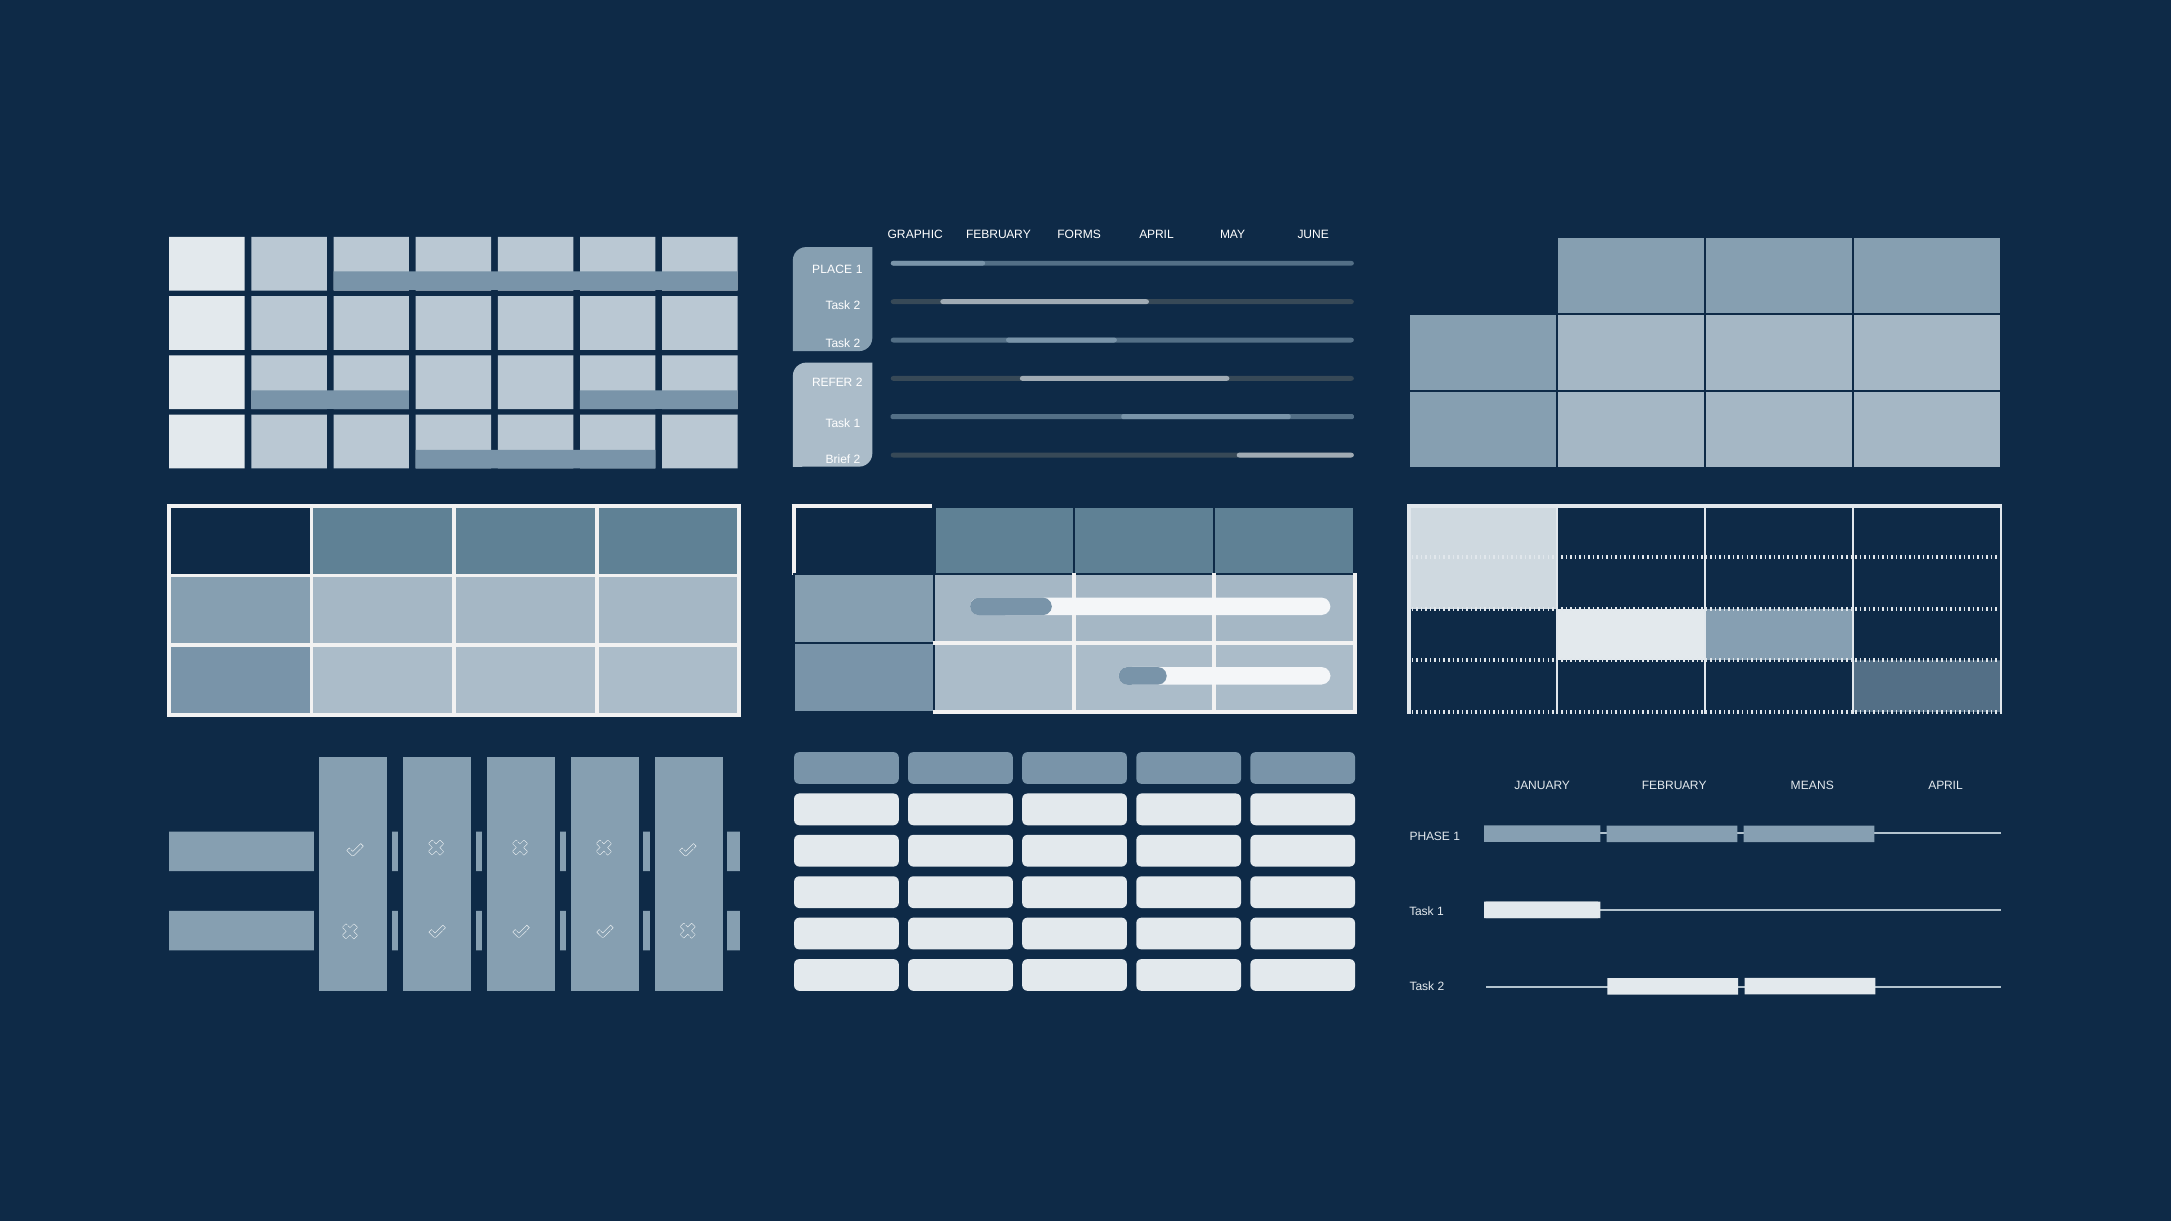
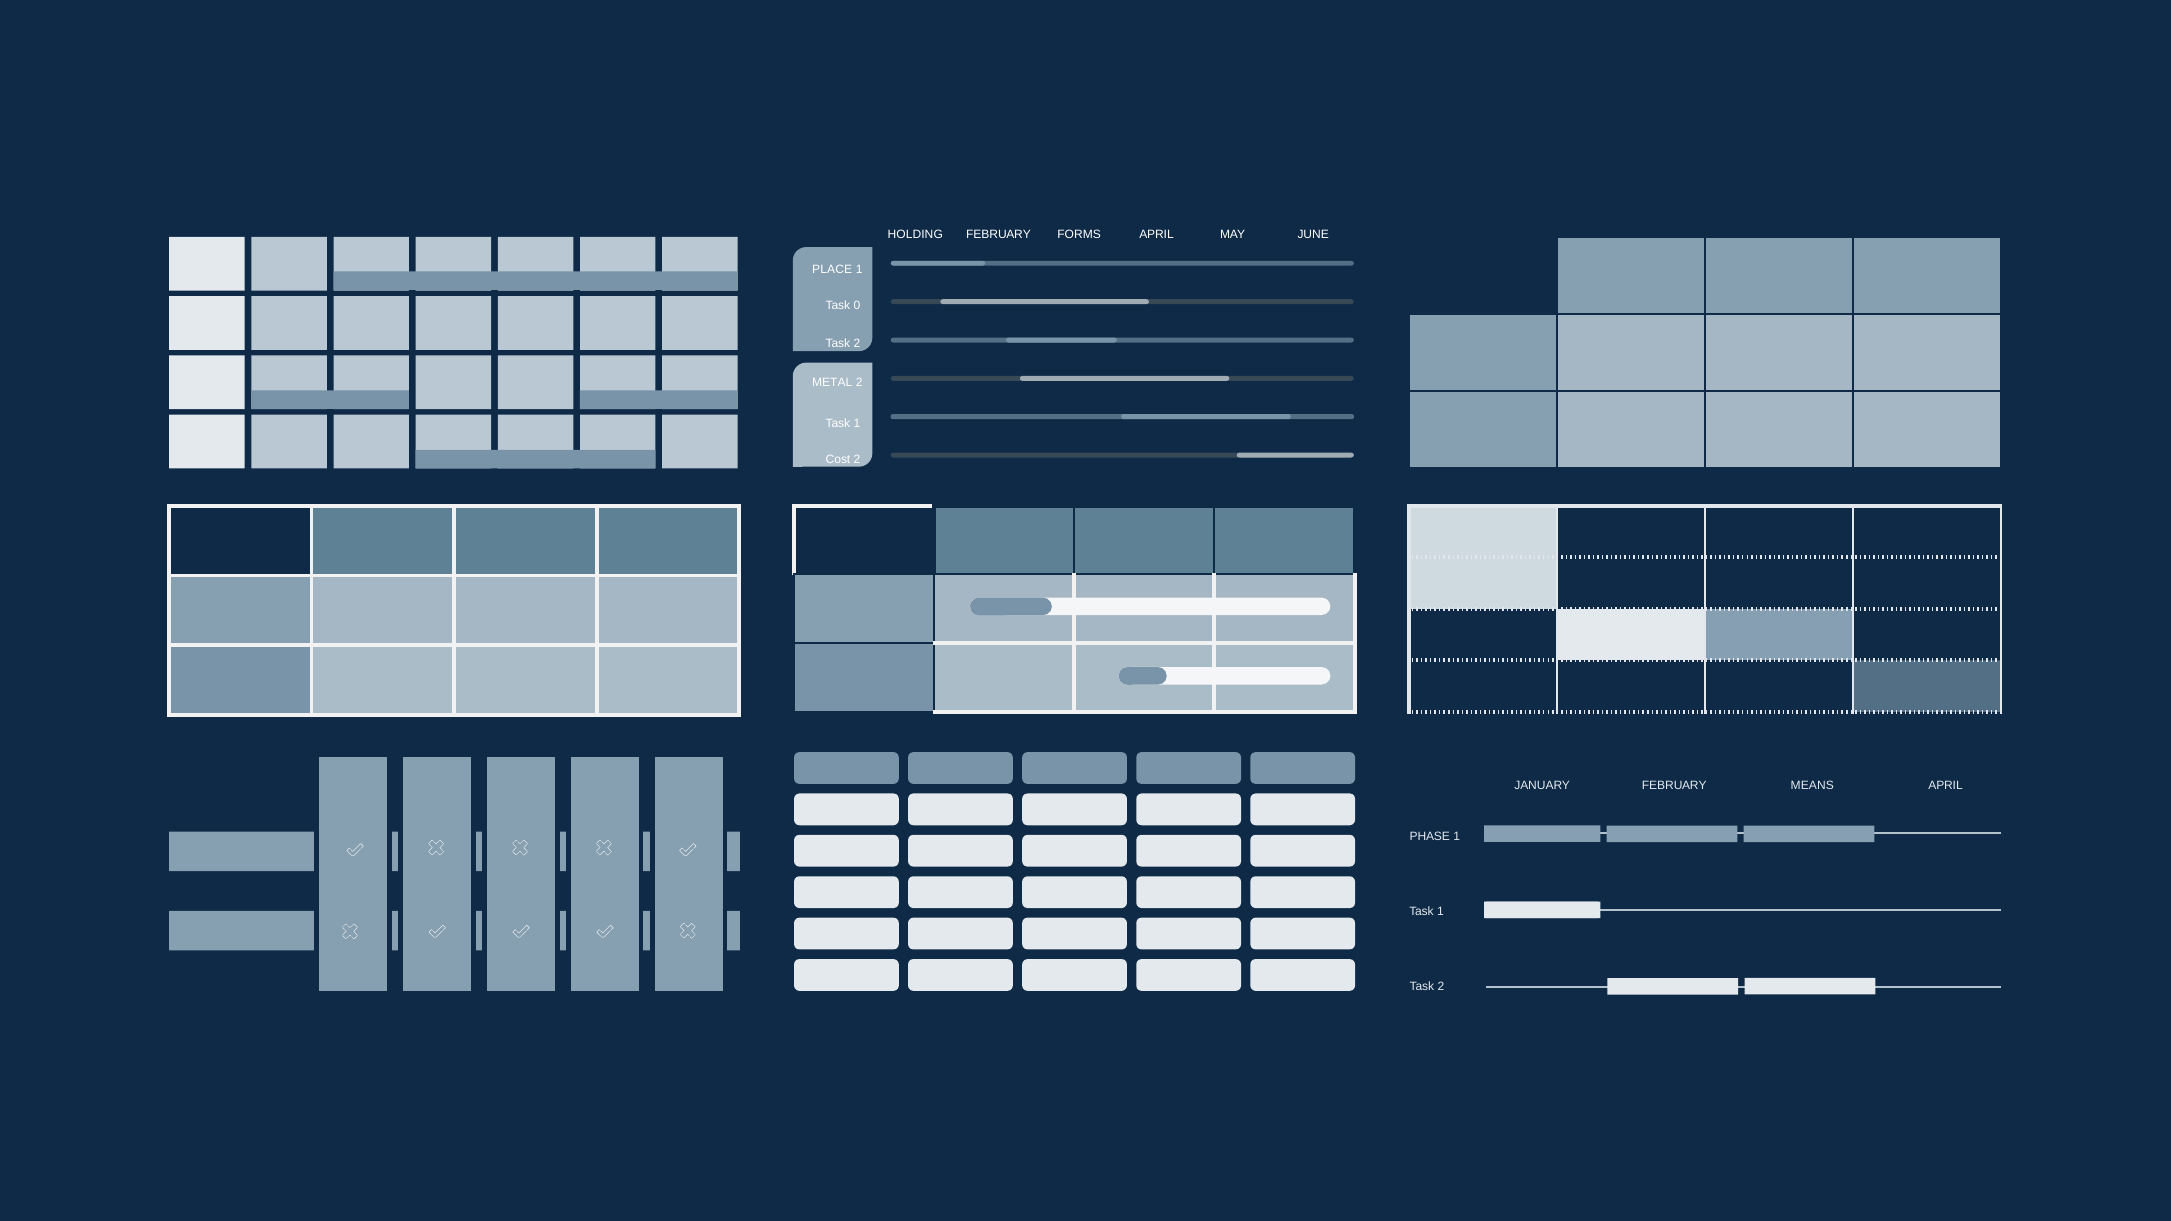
GRAPHIC: GRAPHIC -> HOLDING (915, 234)
2: 2 -> 0 (857, 306)
REFER: REFER -> METAL (832, 383)
Brief: Brief -> Cost (838, 460)
